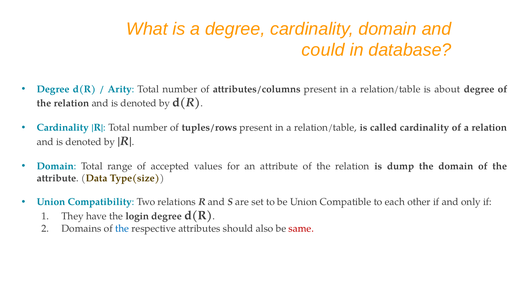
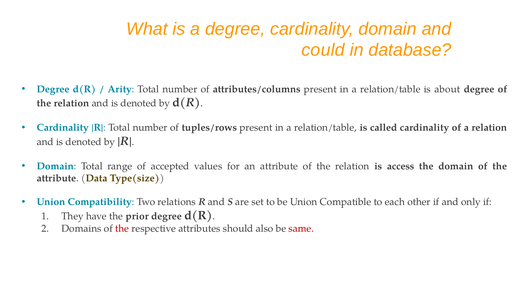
dump: dump -> access (401, 166)
login: login -> prior (137, 216)
the colour: blue -> red (122, 229)
